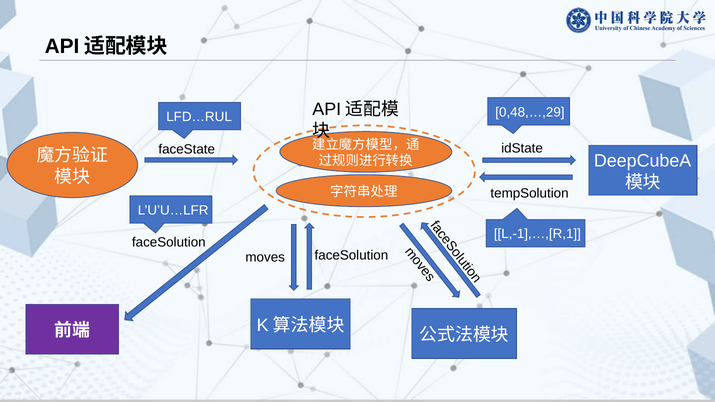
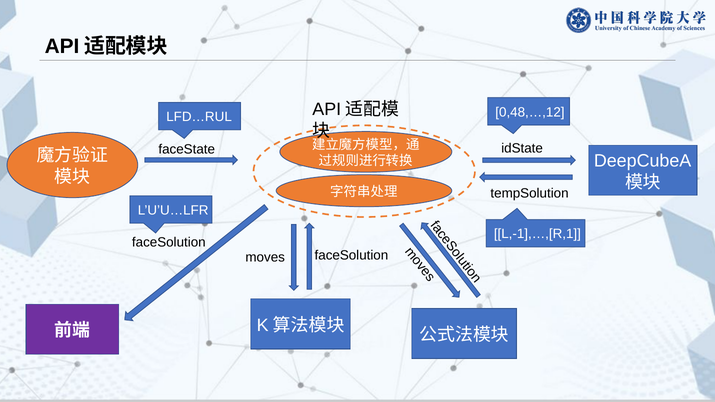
0,48,…,29: 0,48,…,29 -> 0,48,…,12 (530, 112)
